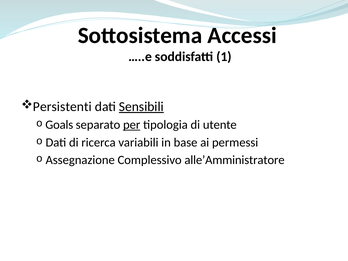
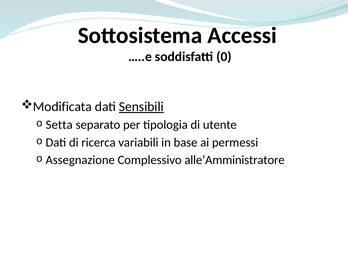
1: 1 -> 0 (224, 57)
Persistenti: Persistenti -> Modificata (62, 107)
Goals: Goals -> Setta (59, 125)
per underline: present -> none (132, 125)
